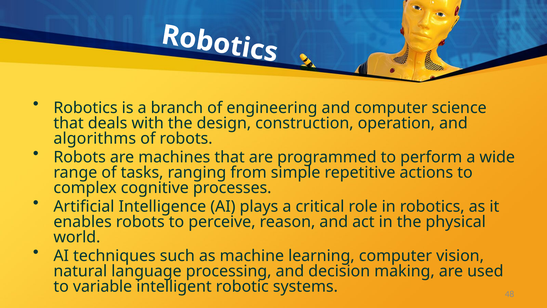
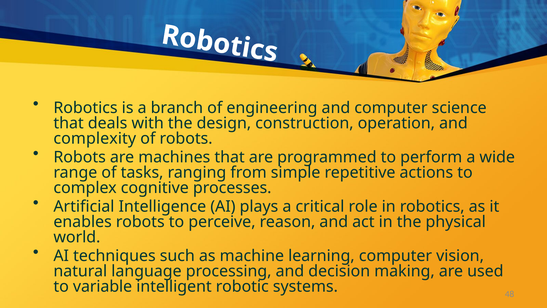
algorithms: algorithms -> complexity (95, 138)
